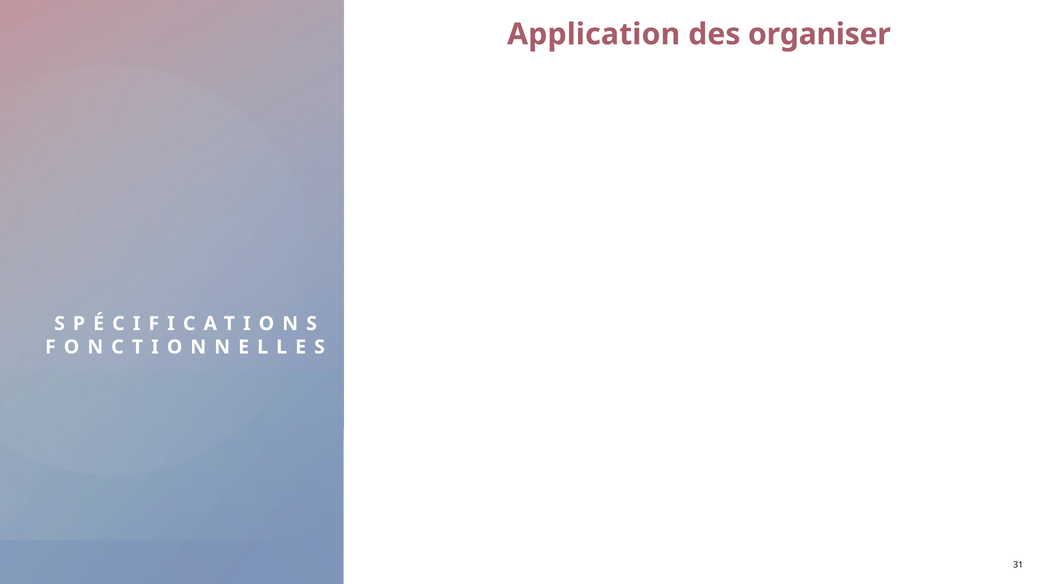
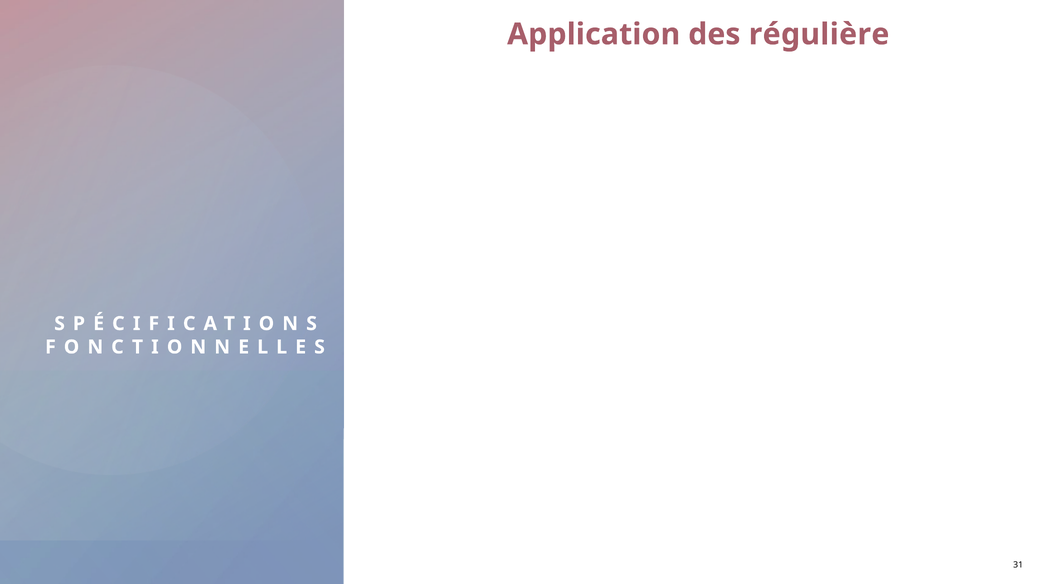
organiser: organiser -> régulière (819, 34)
